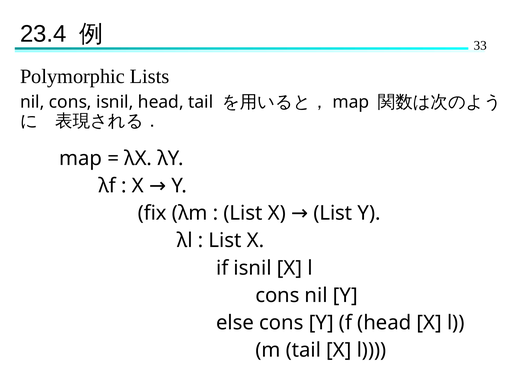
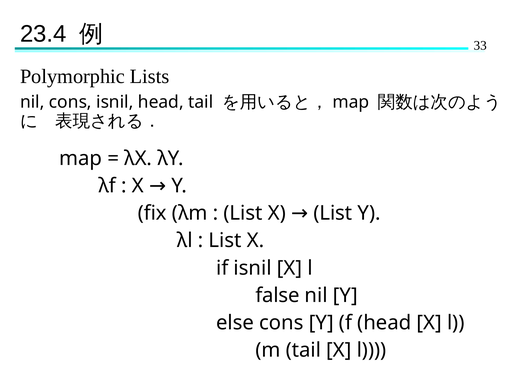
cons: cons -> false (277, 296)
